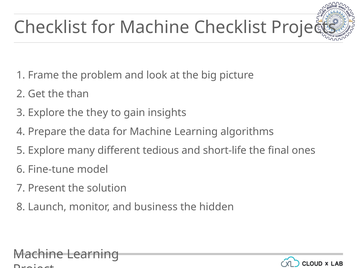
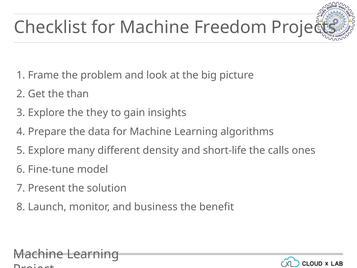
Machine Checklist: Checklist -> Freedom (230, 27)
tedious: tedious -> density (161, 150)
final: final -> calls (278, 150)
hidden: hidden -> benefit (217, 207)
